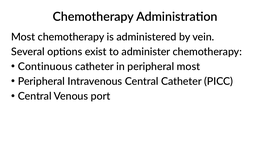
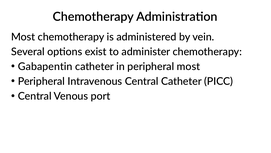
Continuous: Continuous -> Gabapentin (45, 66)
